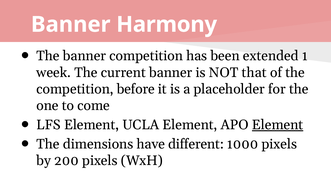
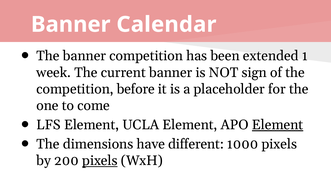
Harmony: Harmony -> Calendar (166, 25)
that: that -> sign (254, 73)
pixels underline: none -> present (100, 161)
